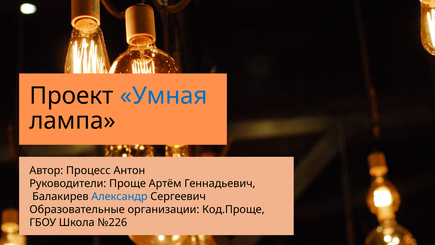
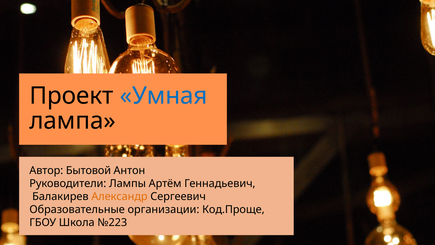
Процесс: Процесс -> Бытовой (88, 170)
Проще: Проще -> Лампы (128, 183)
Александр colour: blue -> orange (119, 196)
№226: №226 -> №223 (112, 222)
